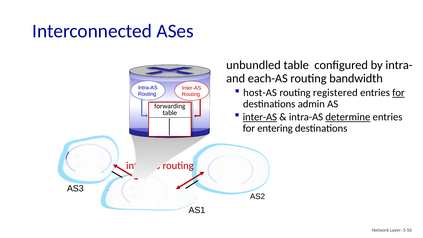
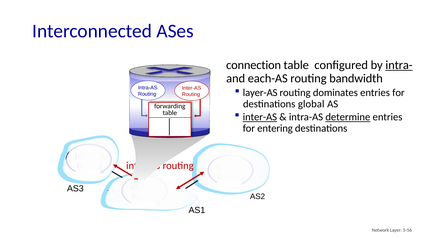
unbundled: unbundled -> connection (254, 65)
intra- underline: none -> present (399, 65)
host-AS: host-AS -> layer-AS (260, 93)
registered: registered -> dominates (335, 93)
for underline: present -> none (398, 93)
admin: admin -> global (311, 104)
